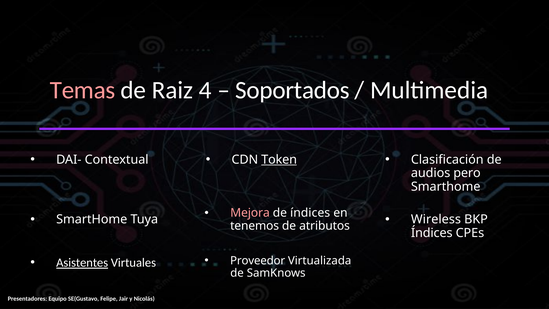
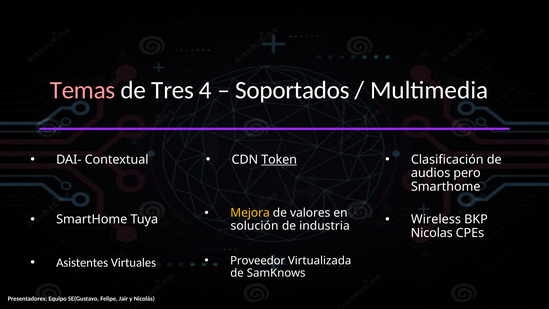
Raiz: Raiz -> Tres (173, 90)
Mejora colour: pink -> yellow (250, 213)
de índices: índices -> valores (310, 213)
tenemos: tenemos -> solución (254, 226)
atributos: atributos -> industria (325, 226)
Índices: Índices -> Nicolas (432, 233)
Asistentes underline: present -> none (82, 263)
